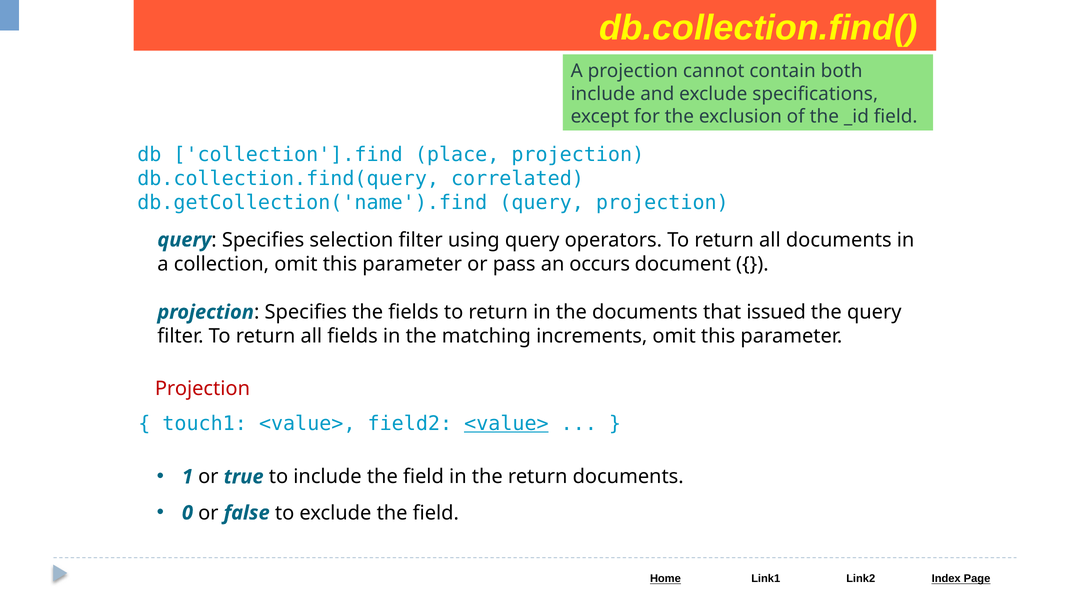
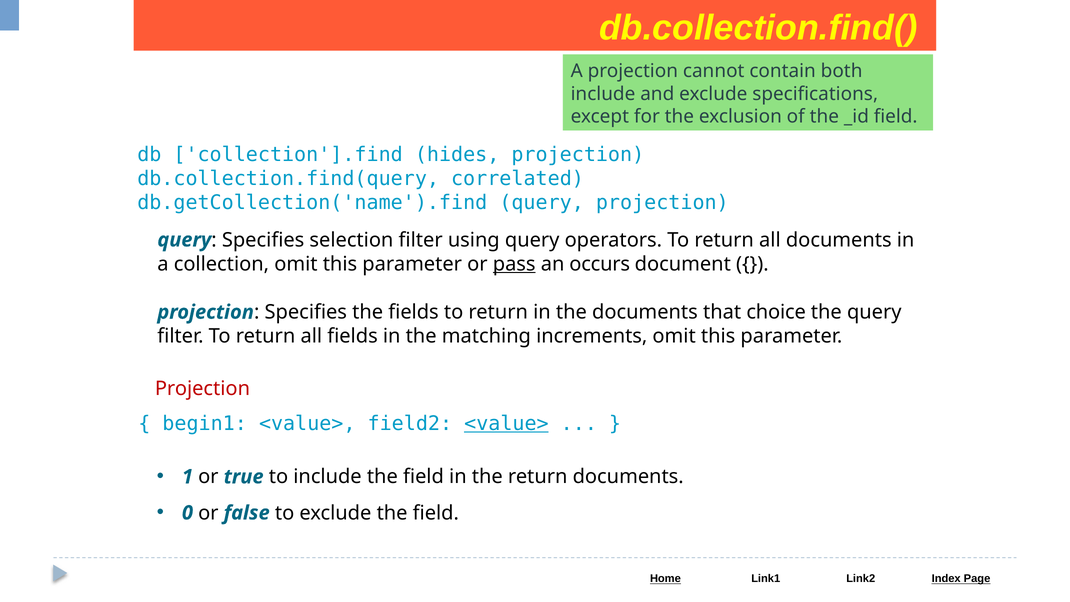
place: place -> hides (457, 155)
pass underline: none -> present (514, 264)
issued: issued -> choice (776, 312)
touch1: touch1 -> begin1 (205, 423)
